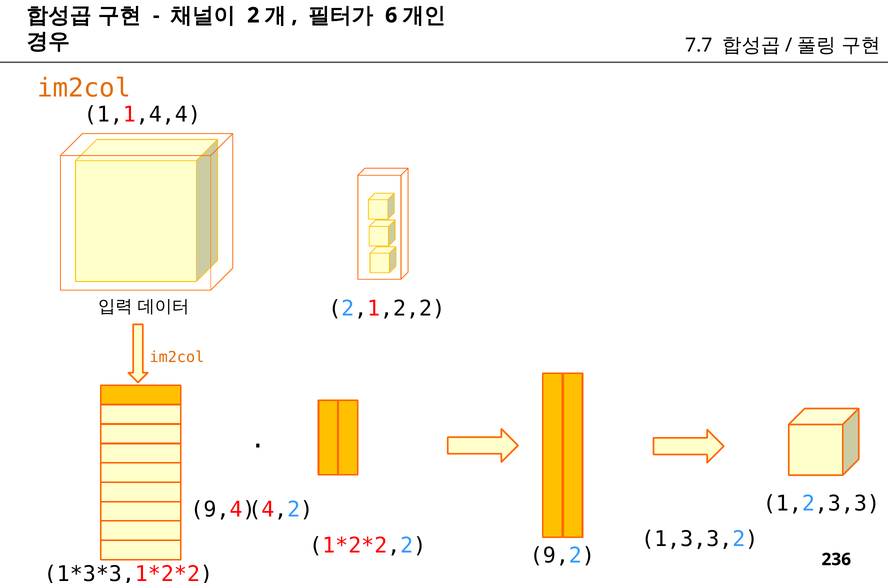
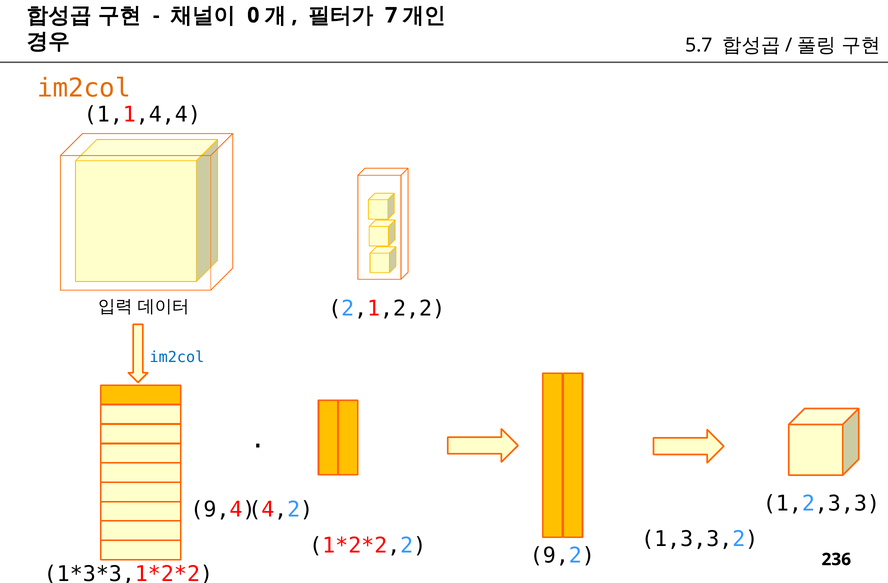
2: 2 -> 0 (253, 15)
6: 6 -> 7 (391, 15)
7.7: 7.7 -> 5.7 (699, 46)
im2col colour: orange -> blue (177, 357)
